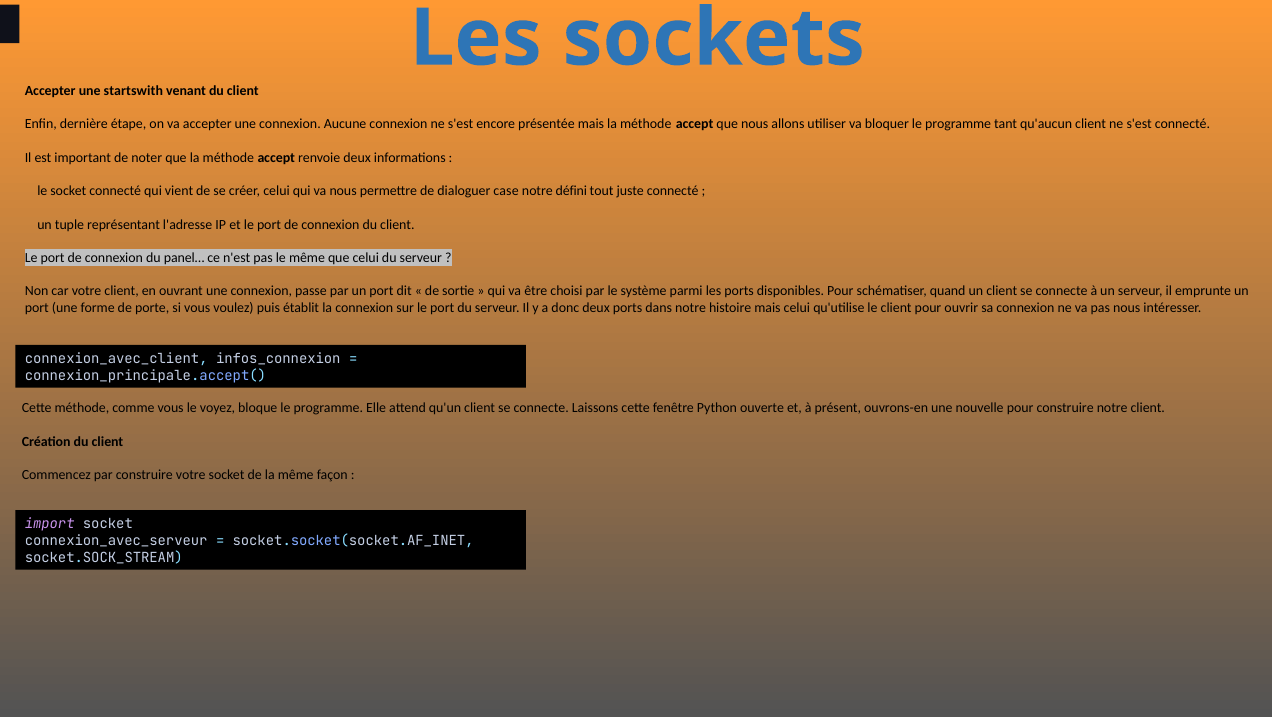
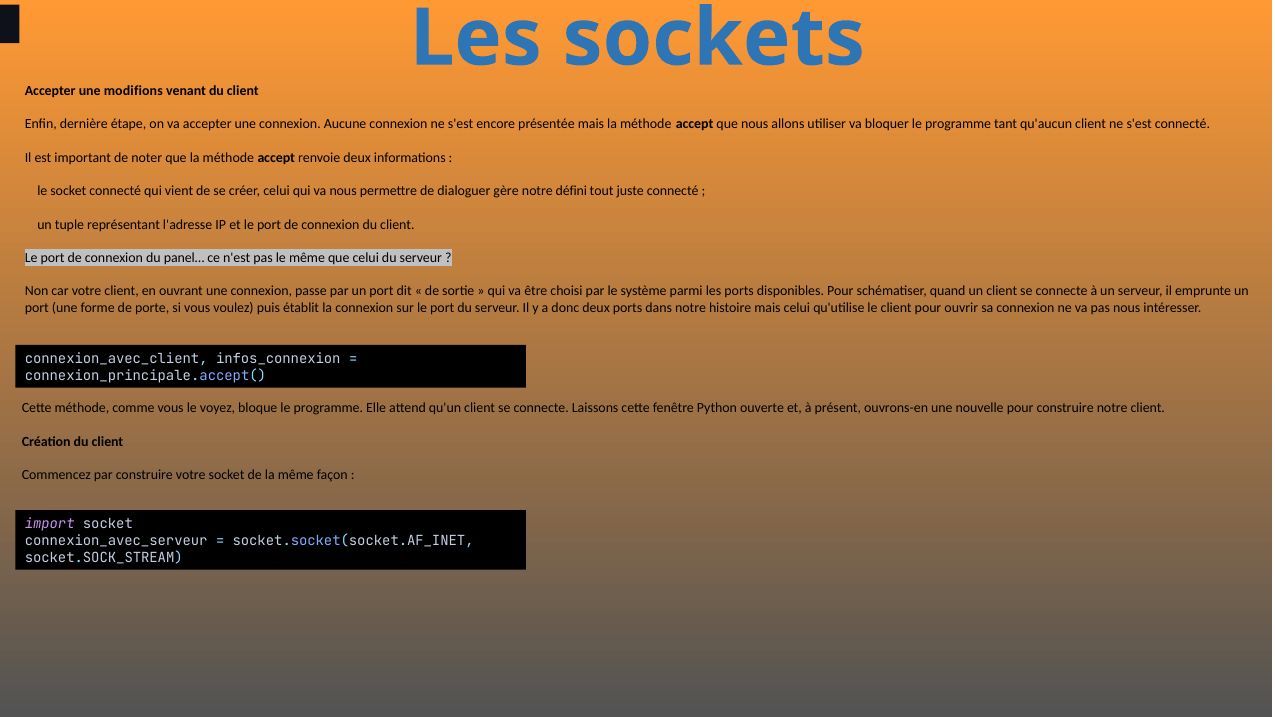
startswith: startswith -> modifions (133, 91)
case: case -> gère (506, 191)
